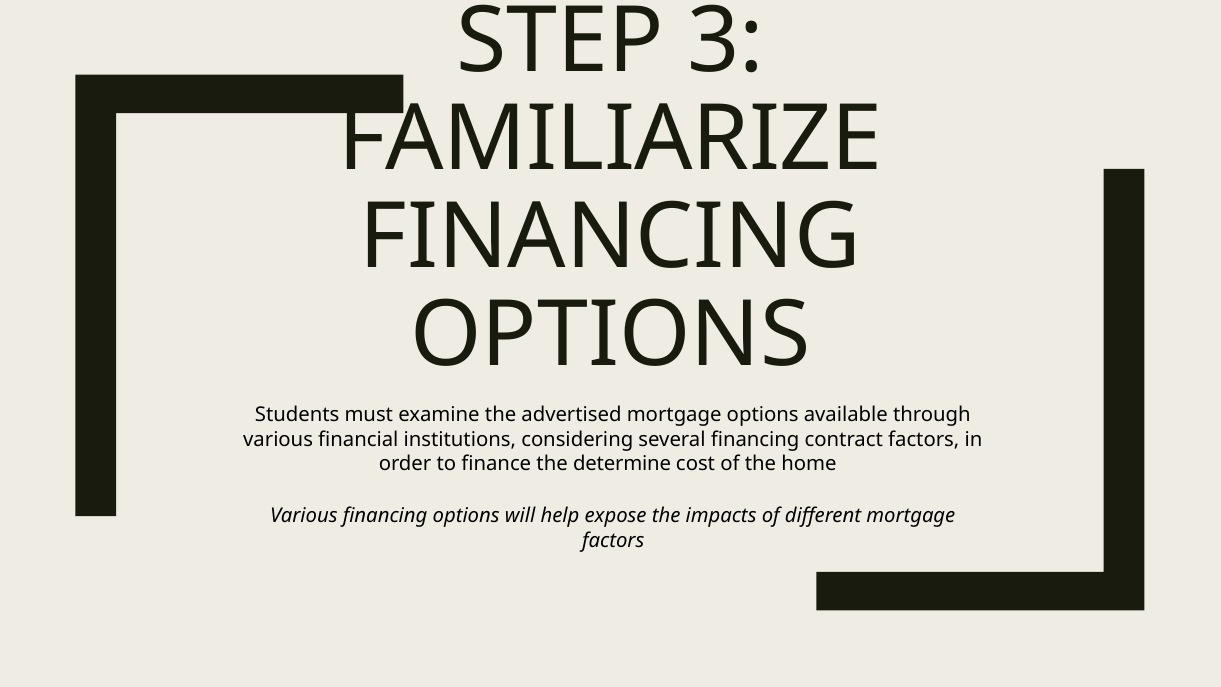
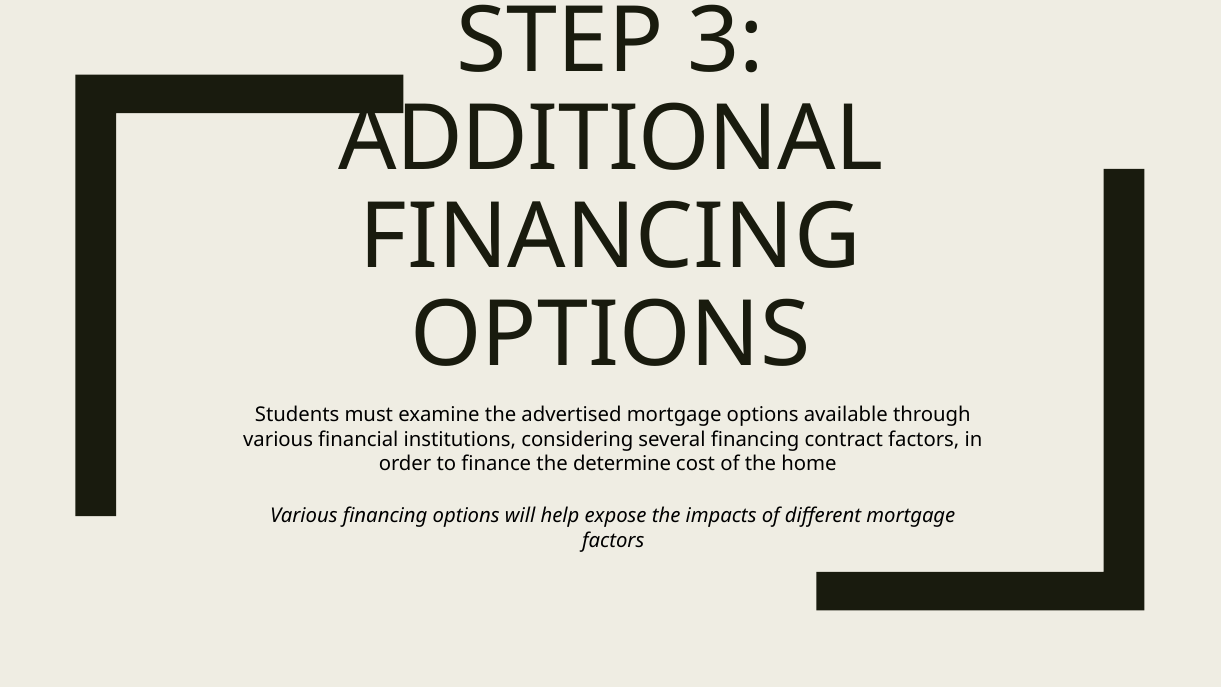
FAMILIARIZE: FAMILIARIZE -> ADDITIONAL (611, 139)
